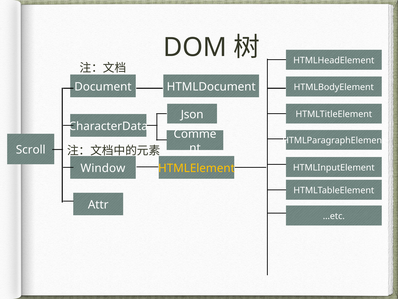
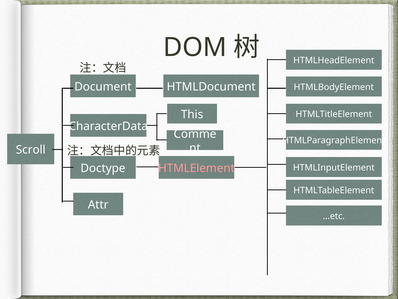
Json: Json -> This (192, 114)
Window: Window -> Doctype (103, 168)
HTMLElement colour: yellow -> pink (196, 168)
